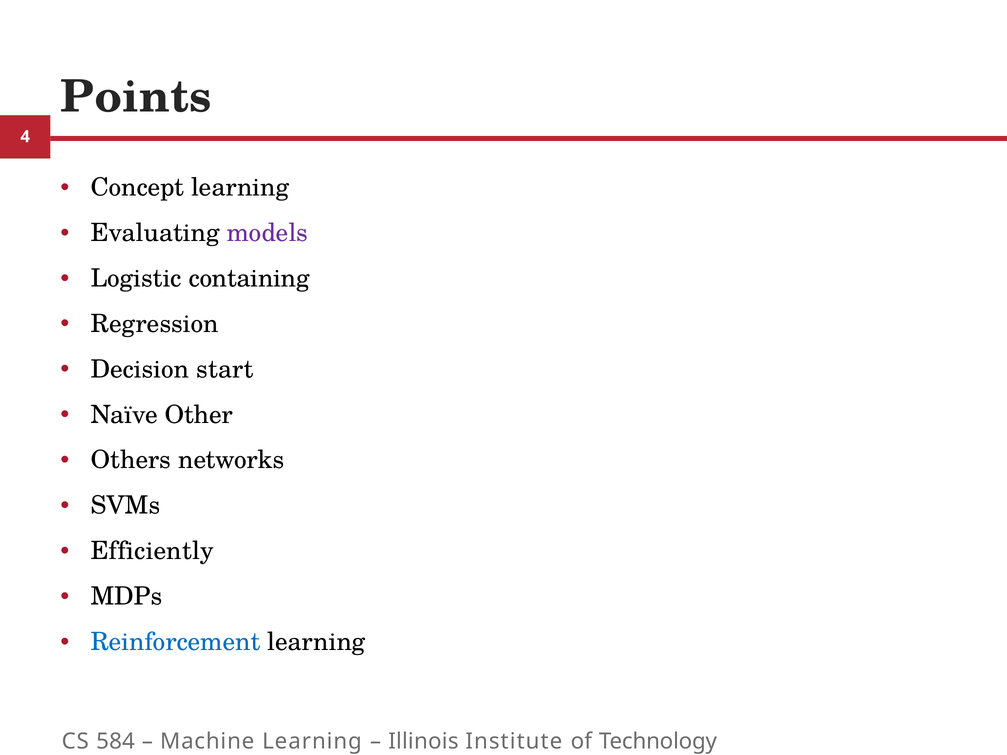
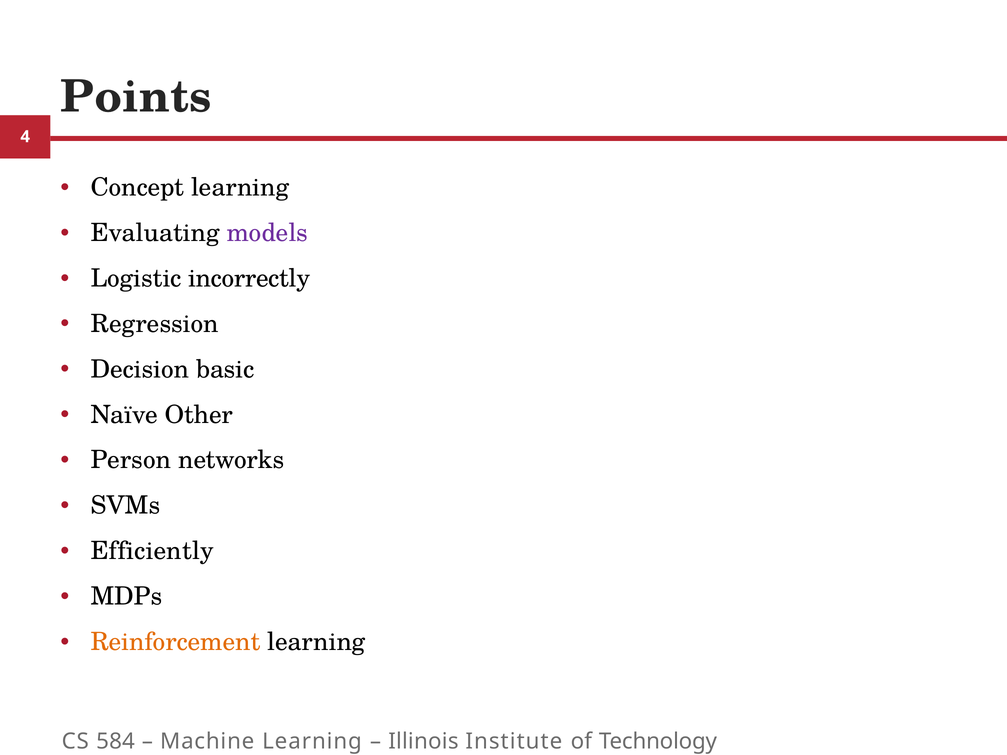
containing: containing -> incorrectly (249, 278)
start: start -> basic (225, 369)
Others: Others -> Person (131, 460)
Reinforcement colour: blue -> orange (176, 642)
